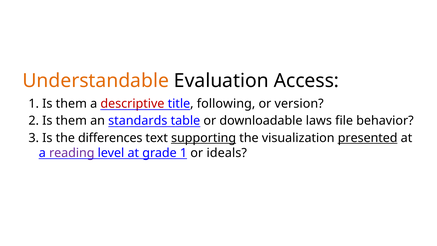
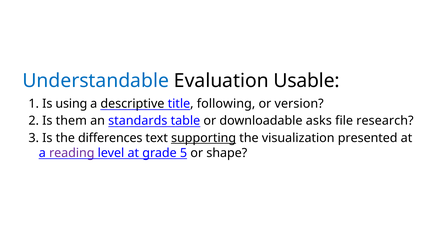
Understandable colour: orange -> blue (96, 81)
Access: Access -> Usable (307, 81)
them: them -> using (71, 104)
descriptive colour: red -> black (132, 104)
laws: laws -> asks (319, 121)
behavior: behavior -> research (385, 121)
presented underline: present -> none (368, 138)
grade 1: 1 -> 5 (184, 153)
ideals: ideals -> shape (227, 153)
